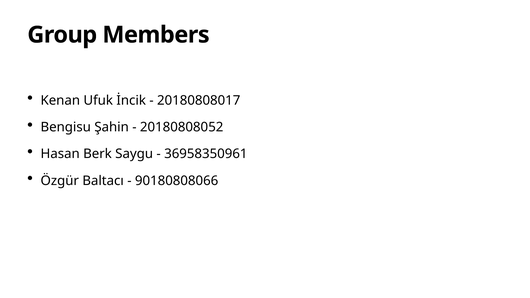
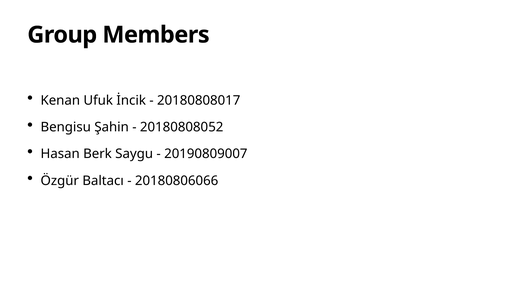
36958350961: 36958350961 -> 20190809007 (206, 154)
90180808066: 90180808066 -> 20180806066 (177, 181)
